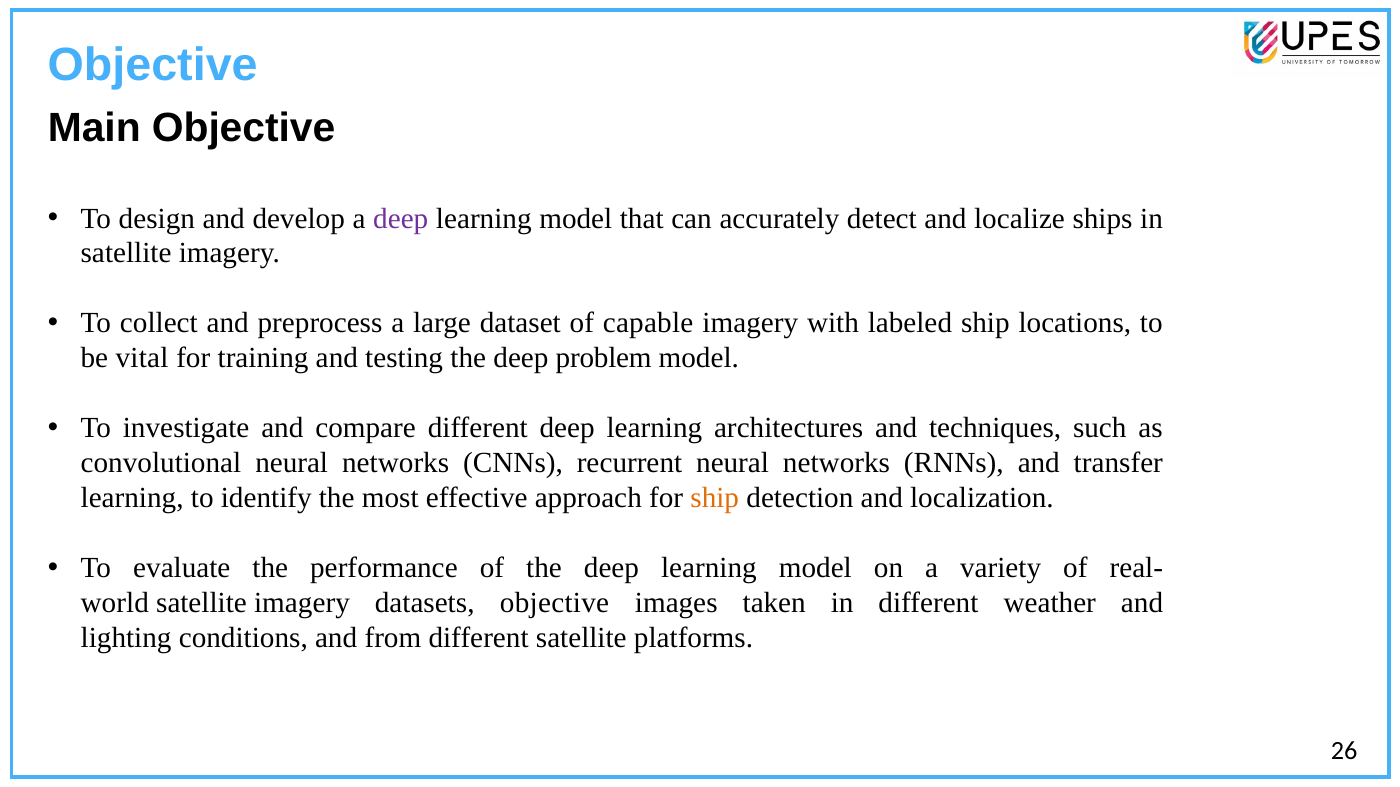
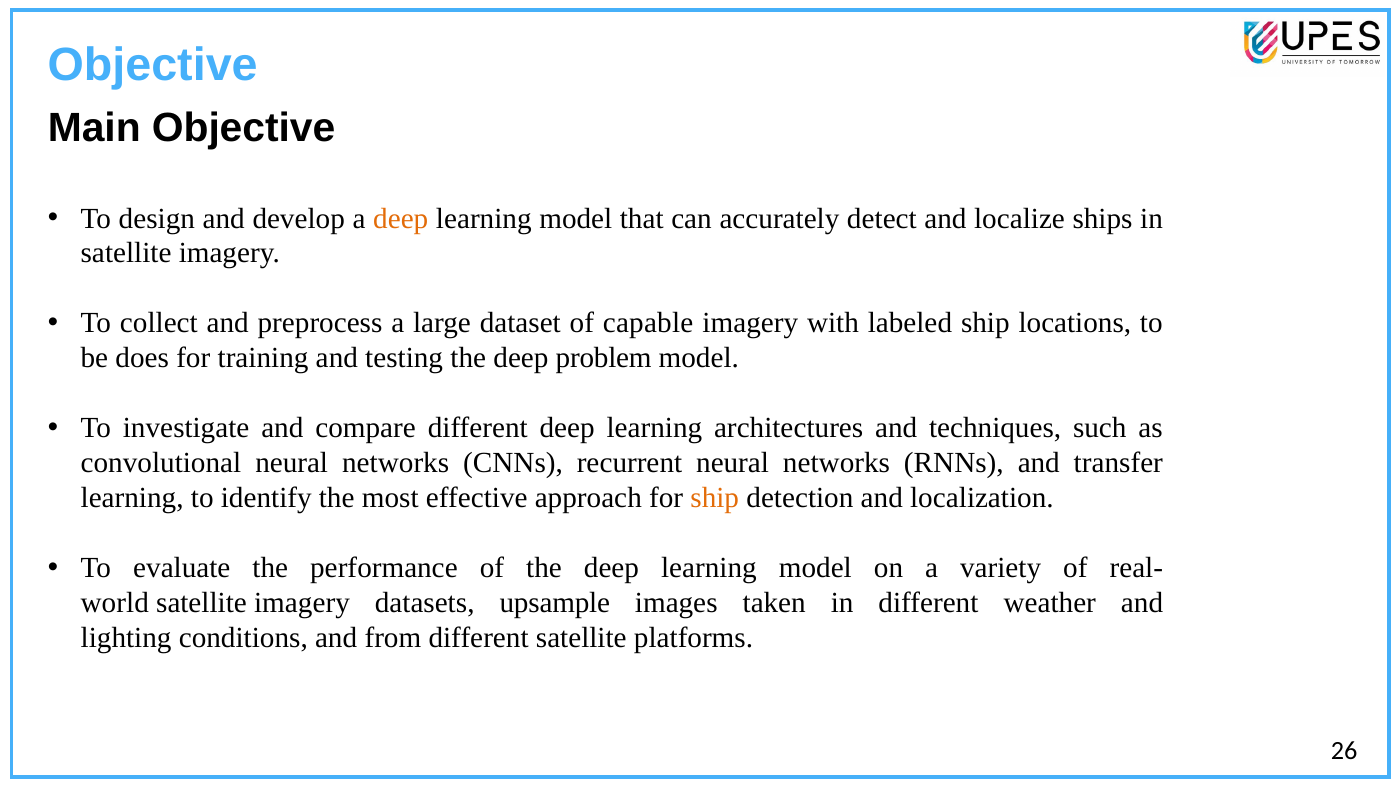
deep colour: purple -> orange (401, 219)
vital: vital -> does (142, 359)
datasets objective: objective -> upsample (555, 604)
